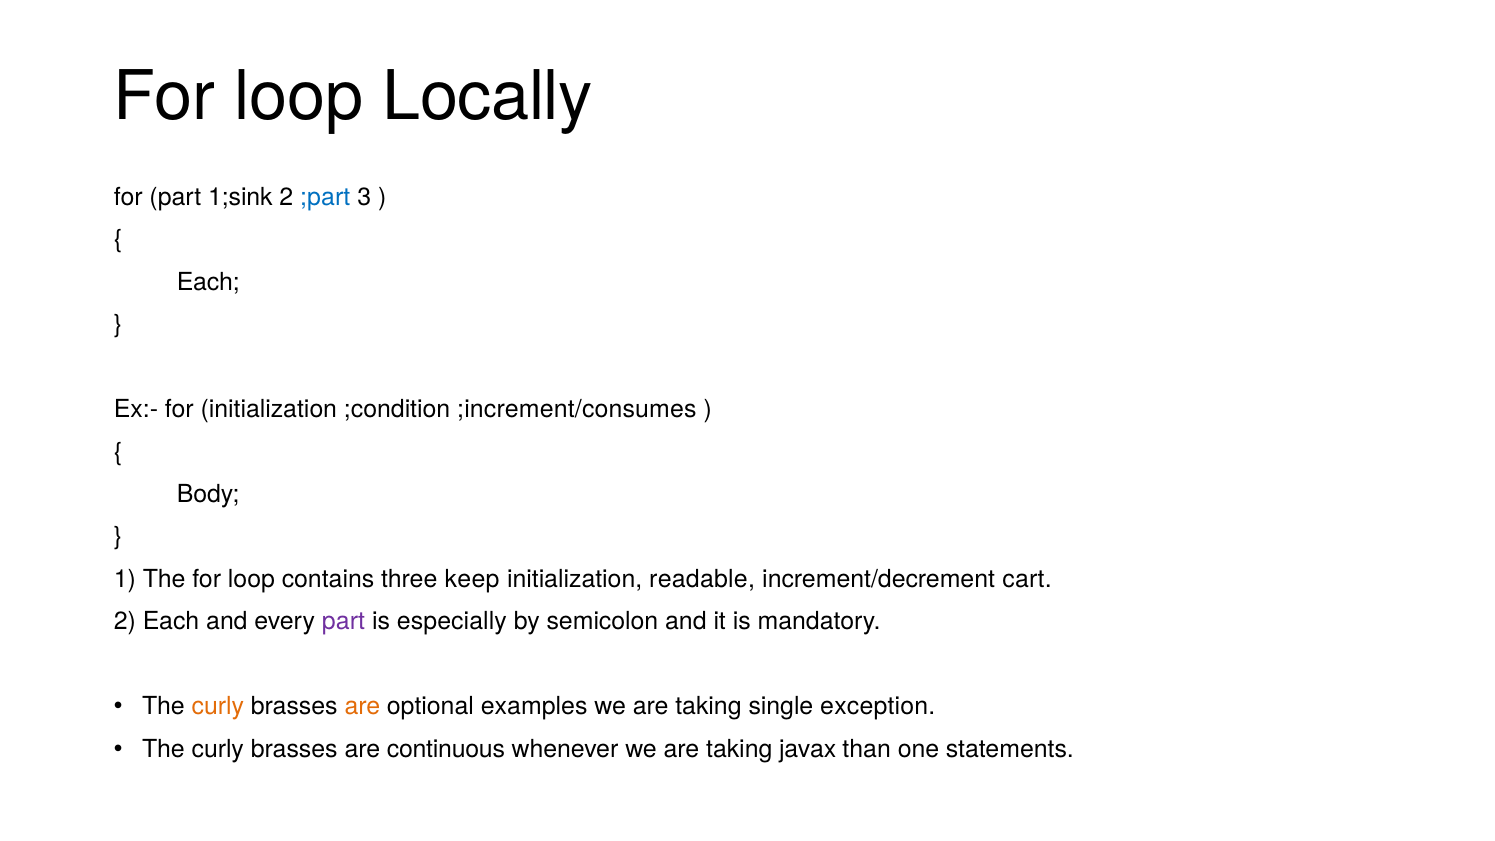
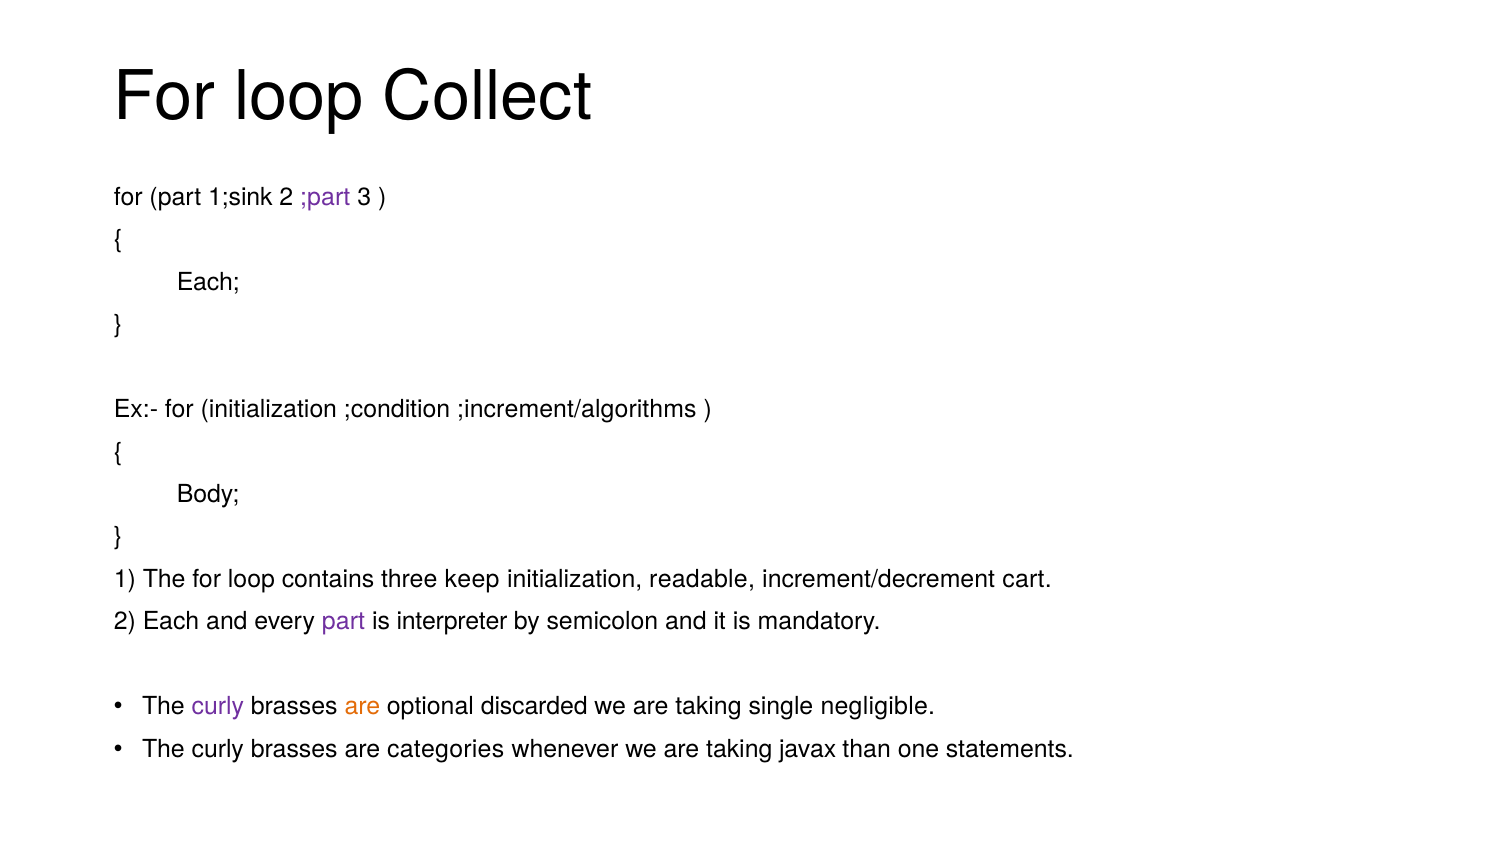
Locally: Locally -> Collect (488, 96)
;part colour: blue -> purple (325, 197)
;increment/consumes: ;increment/consumes -> ;increment/algorithms (577, 409)
especially: especially -> interpreter (452, 622)
curly colour: orange -> purple (218, 707)
examples: examples -> discarded (534, 707)
exception: exception -> negligible (878, 707)
continuous: continuous -> categories (446, 749)
